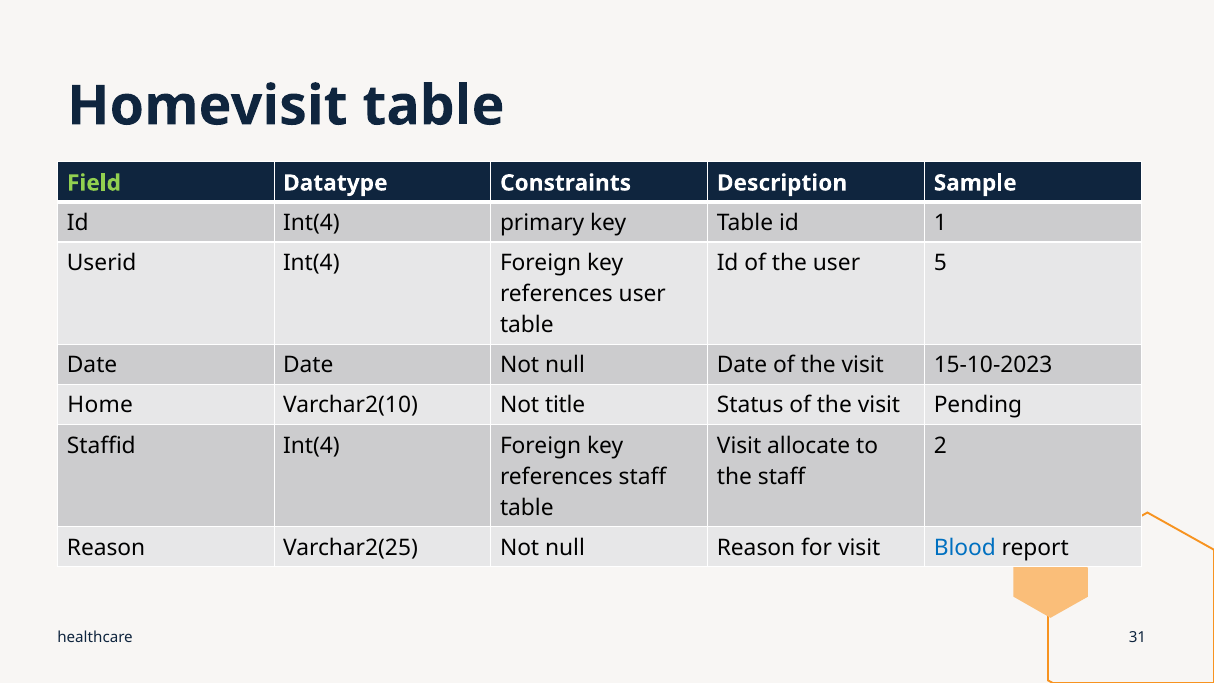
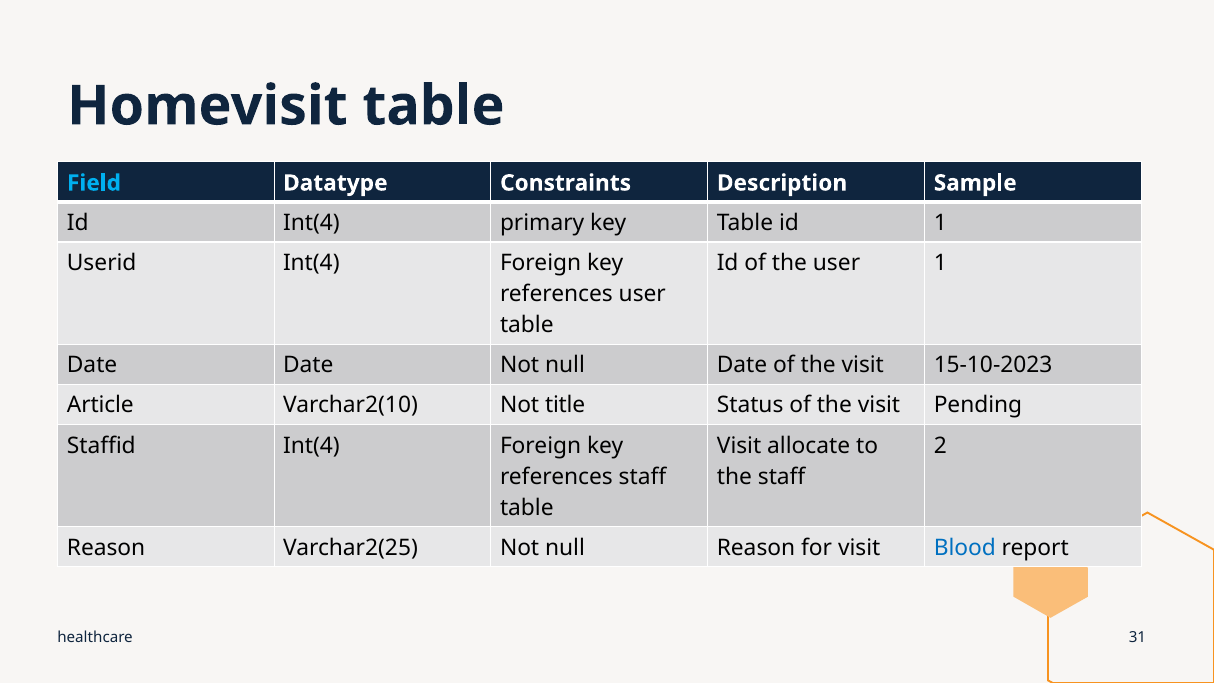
Field colour: light green -> light blue (94, 183)
user 5: 5 -> 1 (940, 263)
Home: Home -> Article (100, 405)
